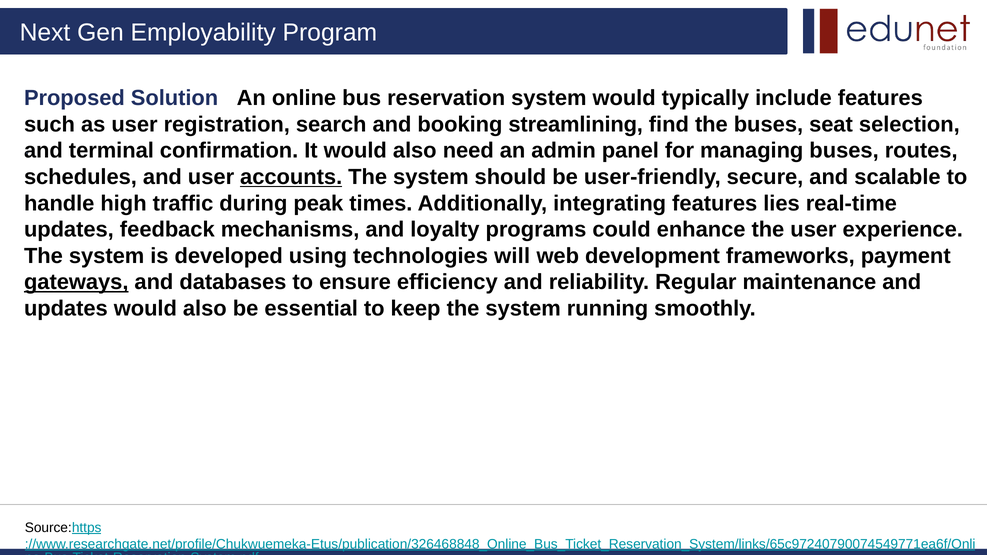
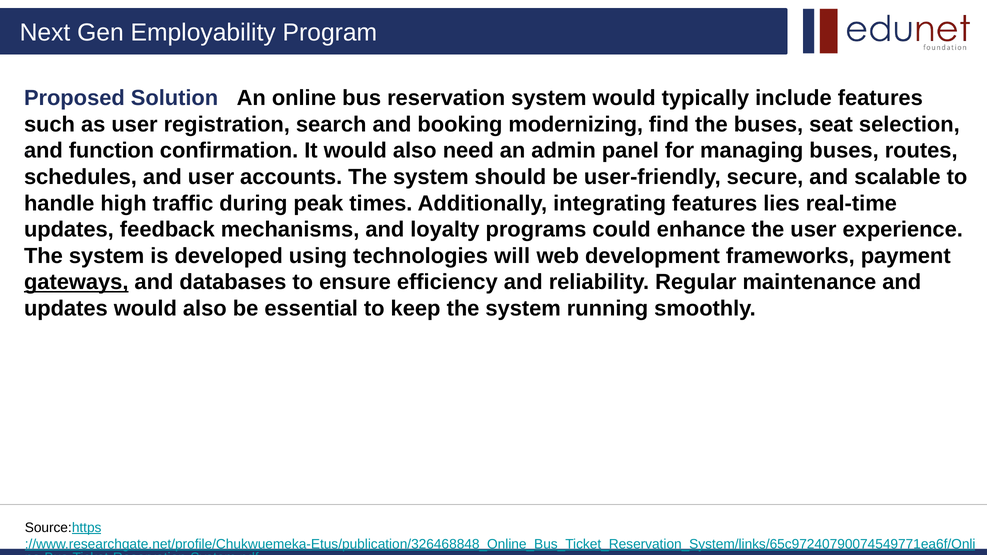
streamlining: streamlining -> modernizing (576, 124)
terminal: terminal -> function (111, 151)
accounts underline: present -> none (291, 177)
